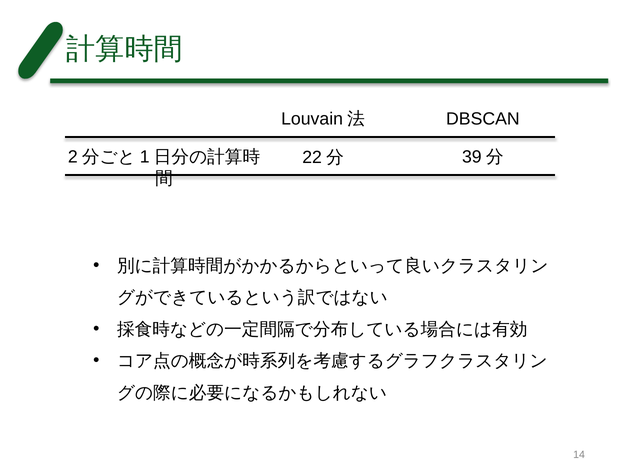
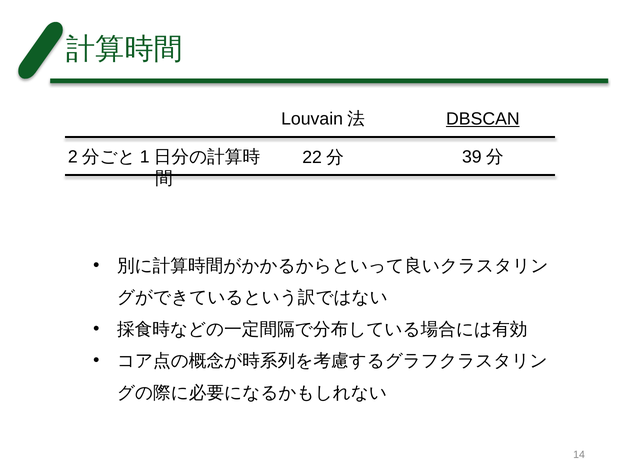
DBSCAN underline: none -> present (483, 119)
